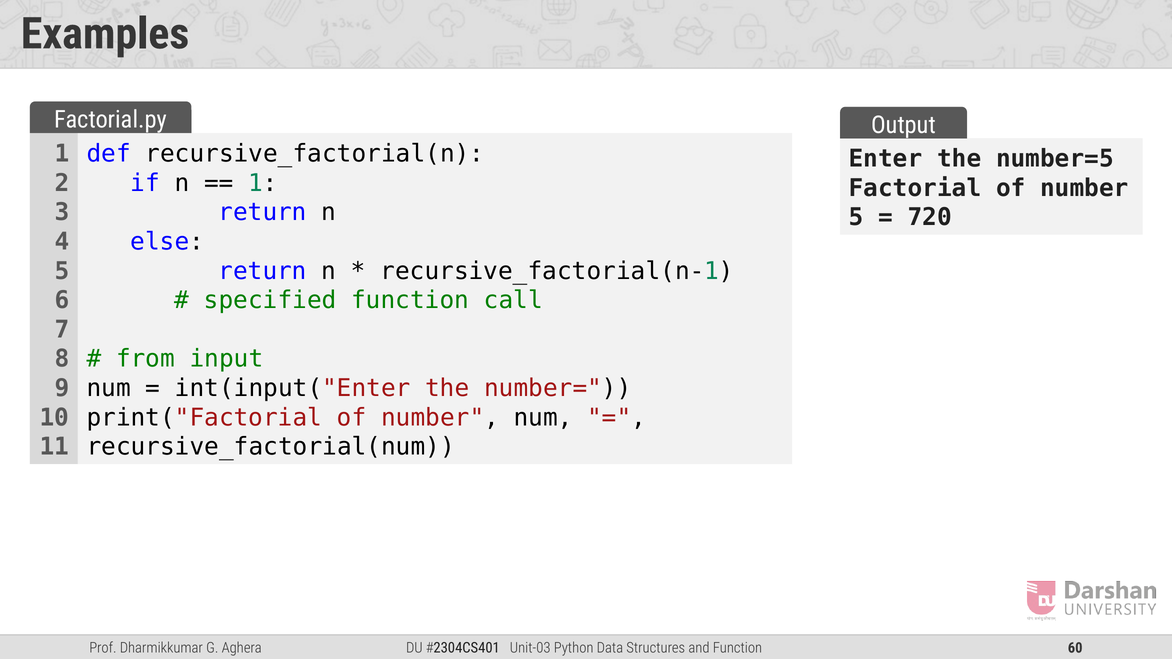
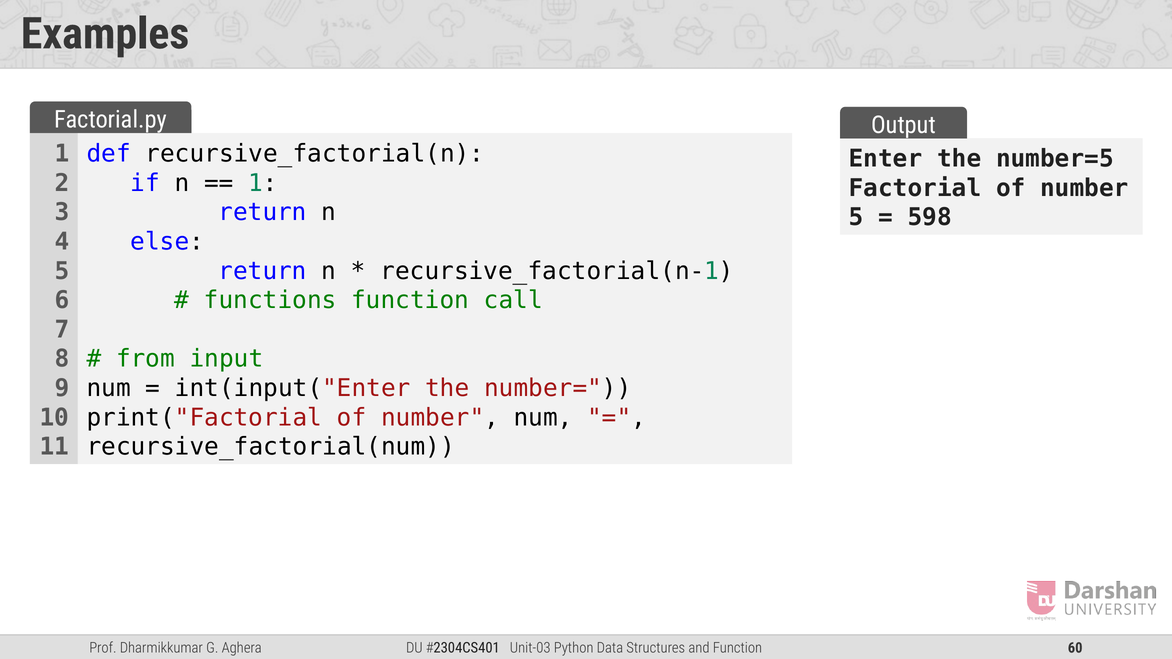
720: 720 -> 598 (930, 217)
specified: specified -> functions (270, 300)
